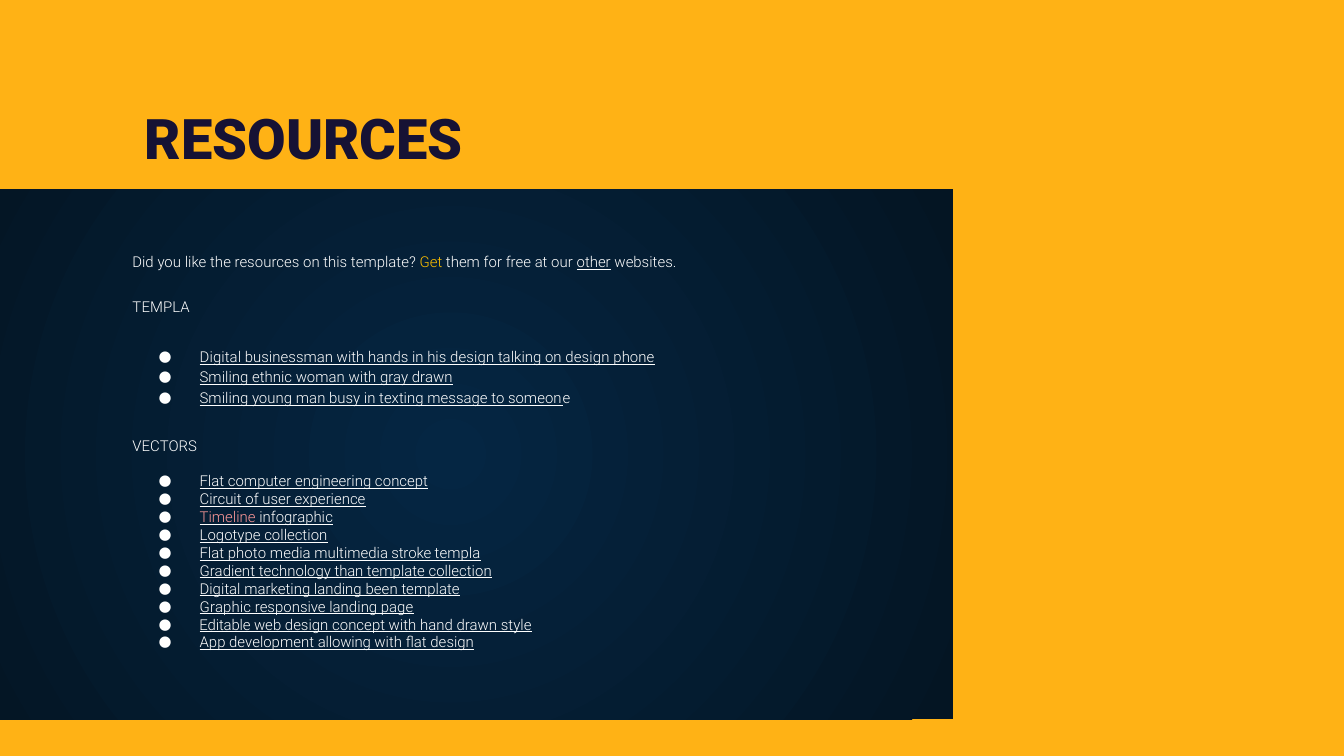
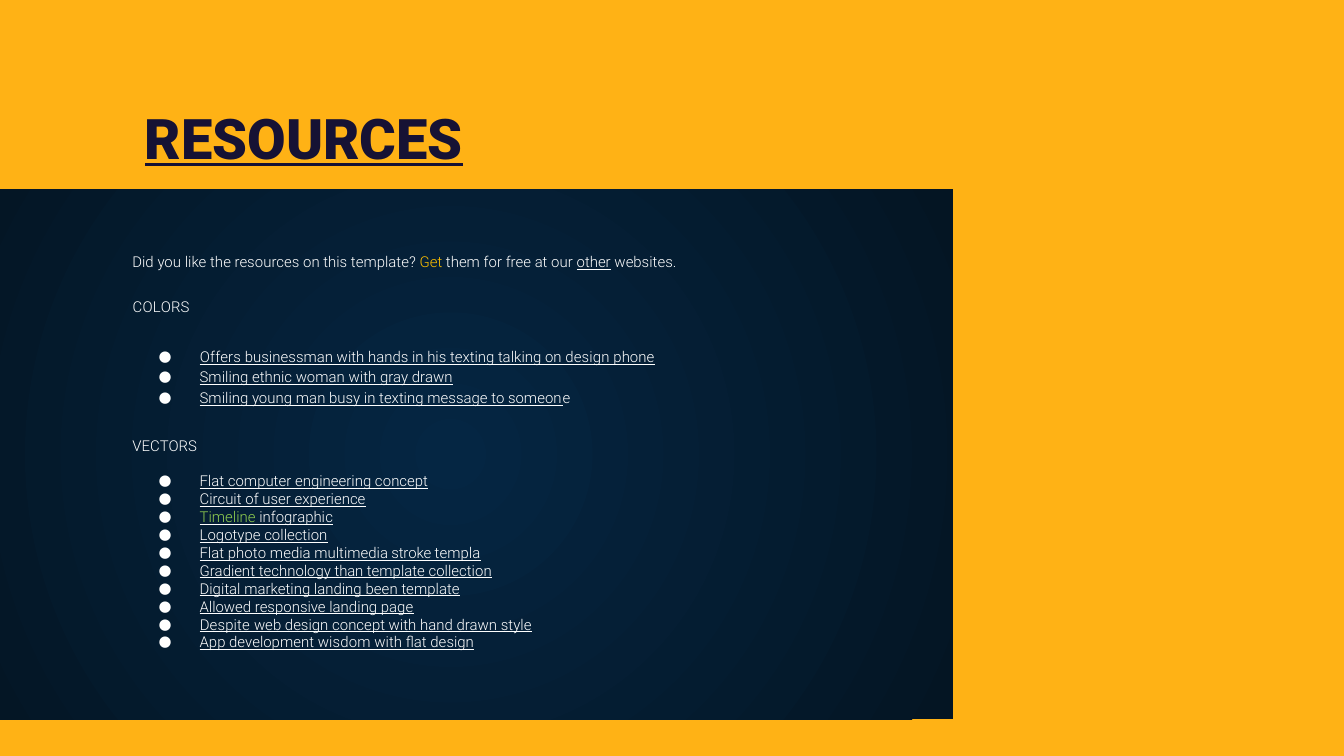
RESOURCES underline: none -> present (304, 141)
TEMPLA: TEMPLA -> COLORS (161, 307)
Digital: Digital -> Offers (220, 357)
his design: design -> texting (472, 357)
Timeline colour: pink -> light green (228, 518)
Graphic: Graphic -> Allowed (225, 607)
Editable: Editable -> Despite (225, 625)
allowing: allowing -> wisdom (344, 643)
